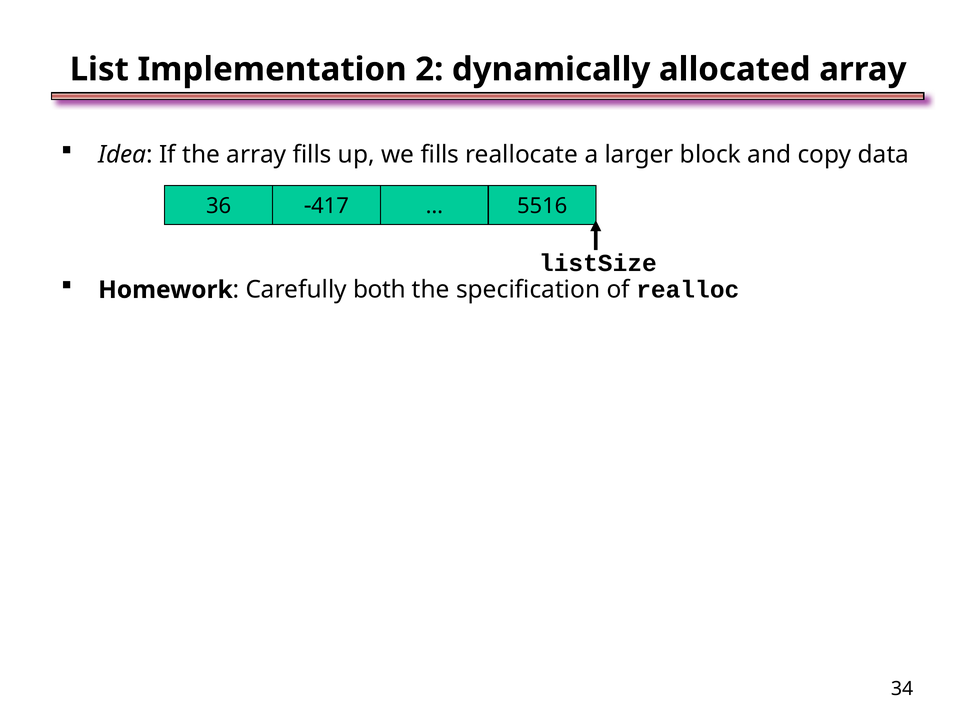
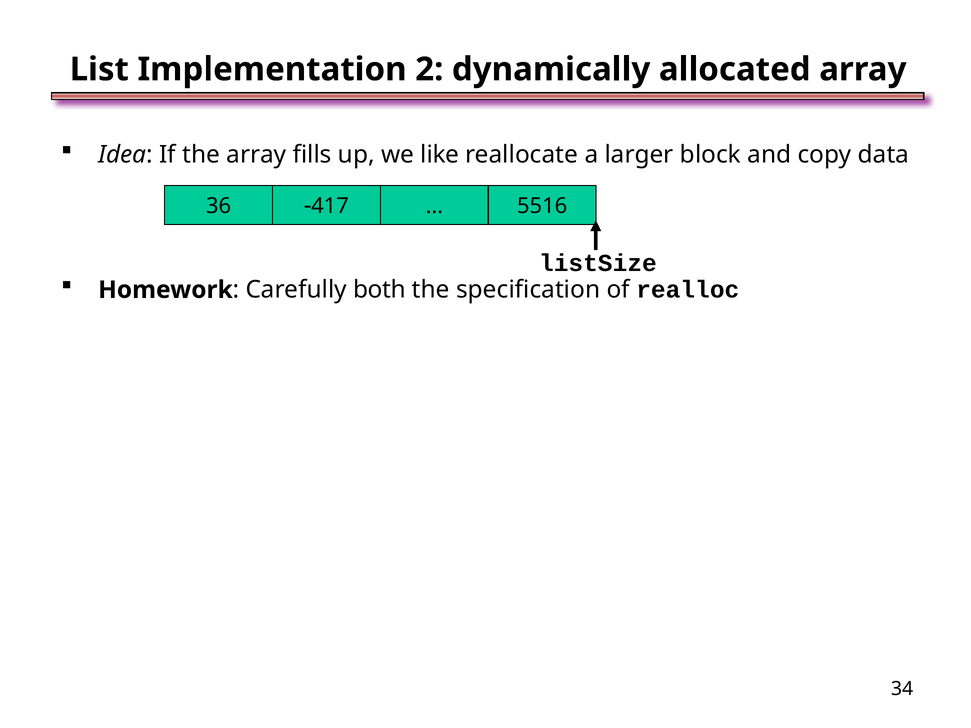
we fills: fills -> like (440, 155)
